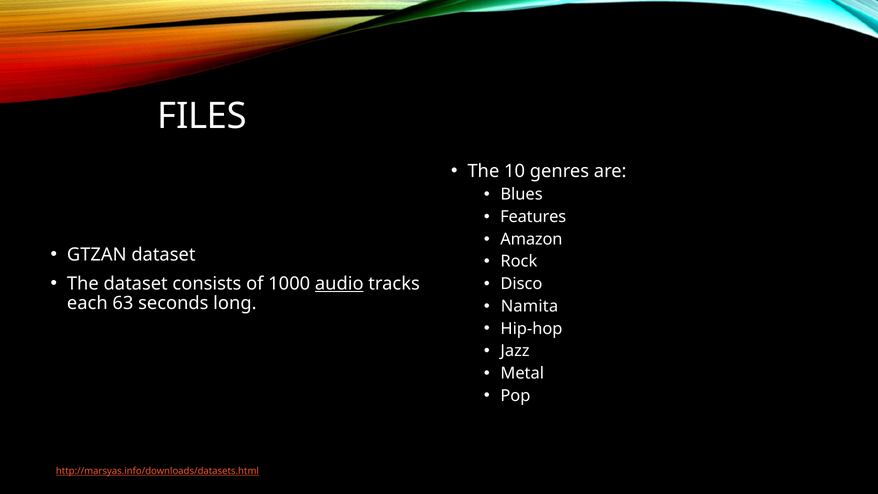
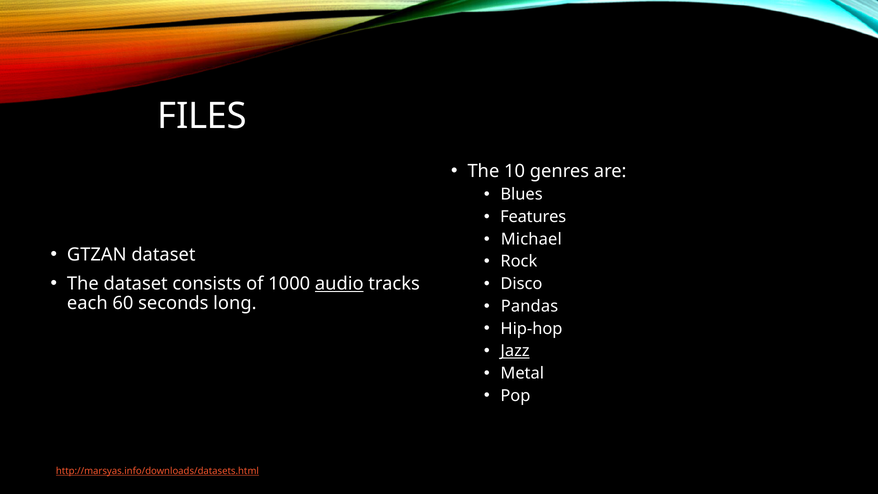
Amazon: Amazon -> Michael (531, 239)
Namita: Namita -> Pandas (529, 306)
63: 63 -> 60 (123, 303)
Jazz underline: none -> present (515, 351)
